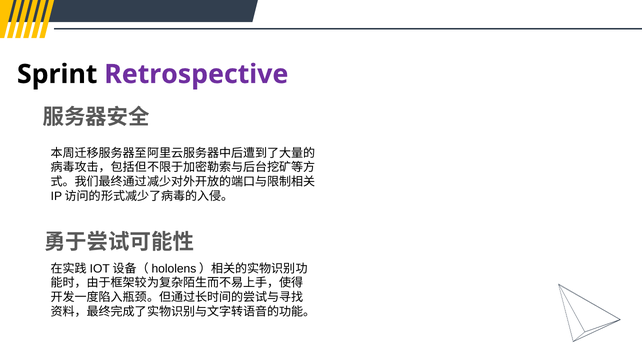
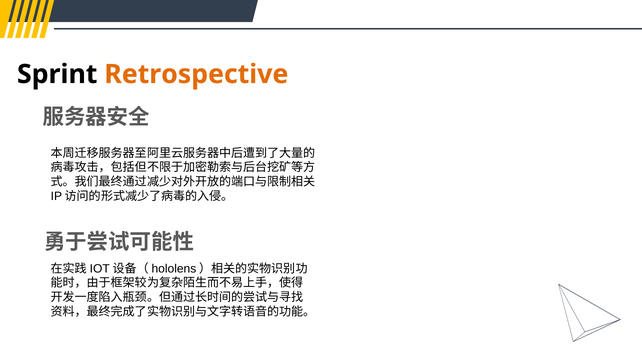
Retrospective colour: purple -> orange (196, 74)
